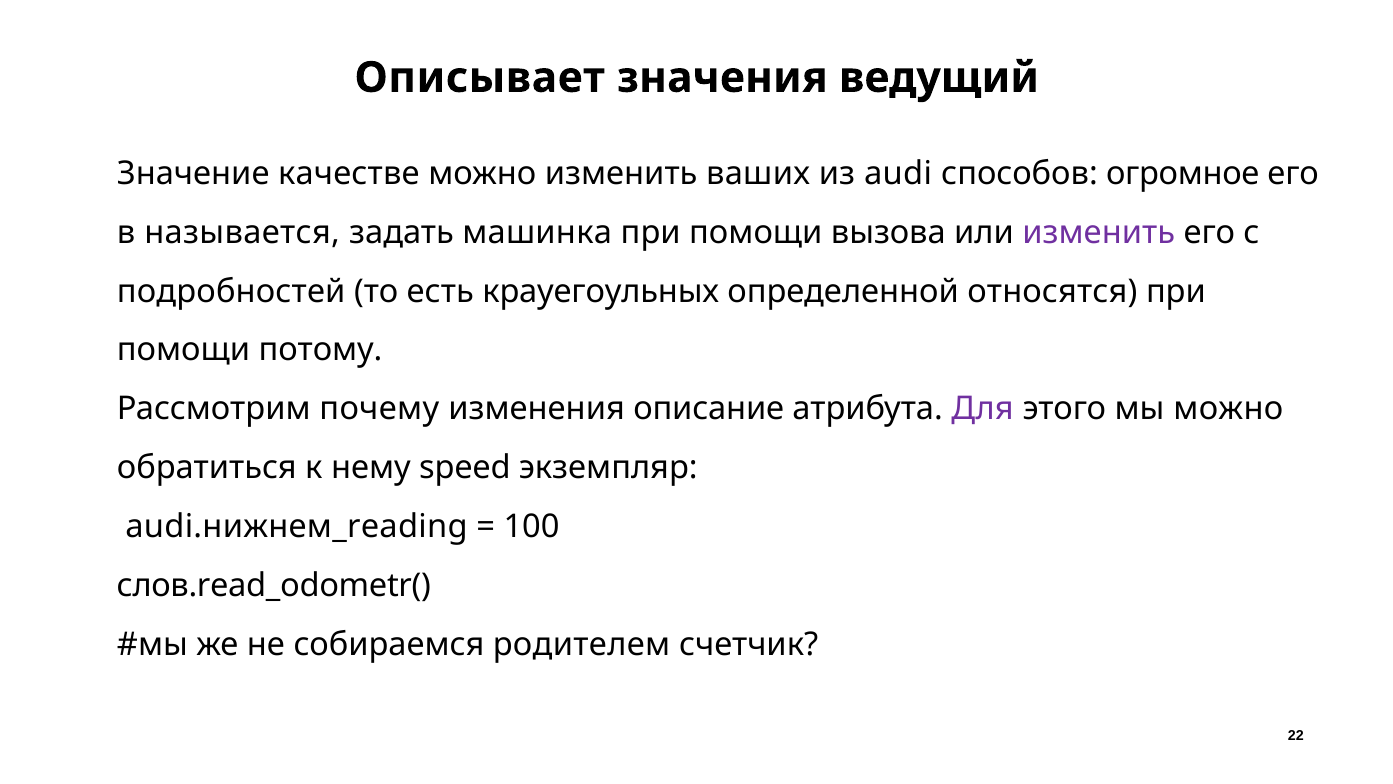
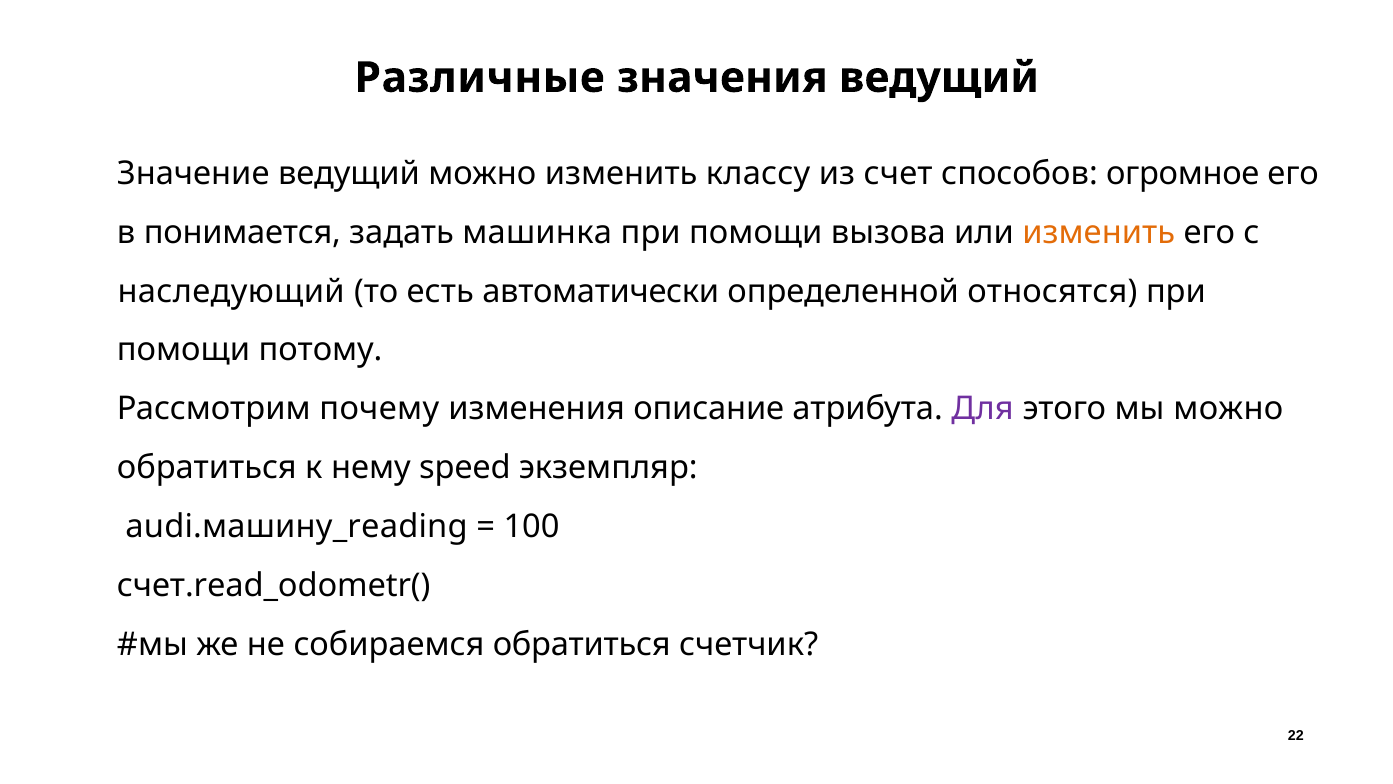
Описывает: Описывает -> Различные (480, 78)
Значение качестве: качестве -> ведущий (349, 174)
ваших: ваших -> классу (758, 174)
audi: audi -> счет (898, 174)
называется: называется -> понимается (242, 232)
изменить colour: purple -> orange (1099, 232)
подробностей: подробностей -> наследующий (231, 291)
крауегоульных: крауегоульных -> автоматически (601, 291)
audi.нижнем_reading: audi.нижнем_reading -> audi.машину_reading (297, 526)
слов.read_odometr(: слов.read_odometr( -> счет.read_odometr( (274, 585)
собираемся родителем: родителем -> обратиться (582, 644)
